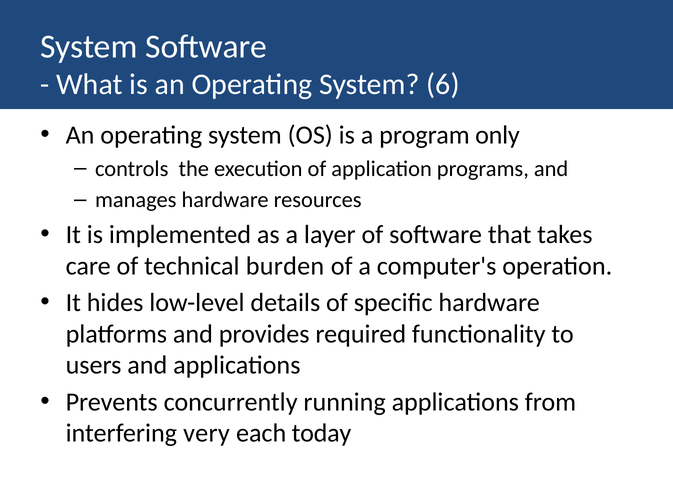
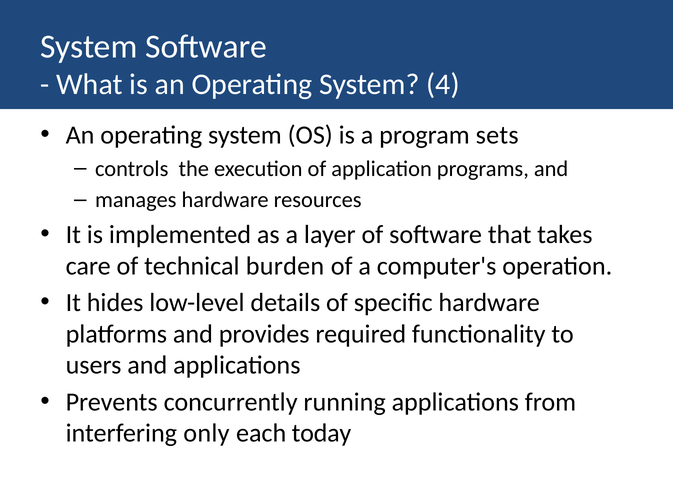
6: 6 -> 4 (443, 85)
only: only -> sets (497, 135)
very: very -> only (206, 434)
